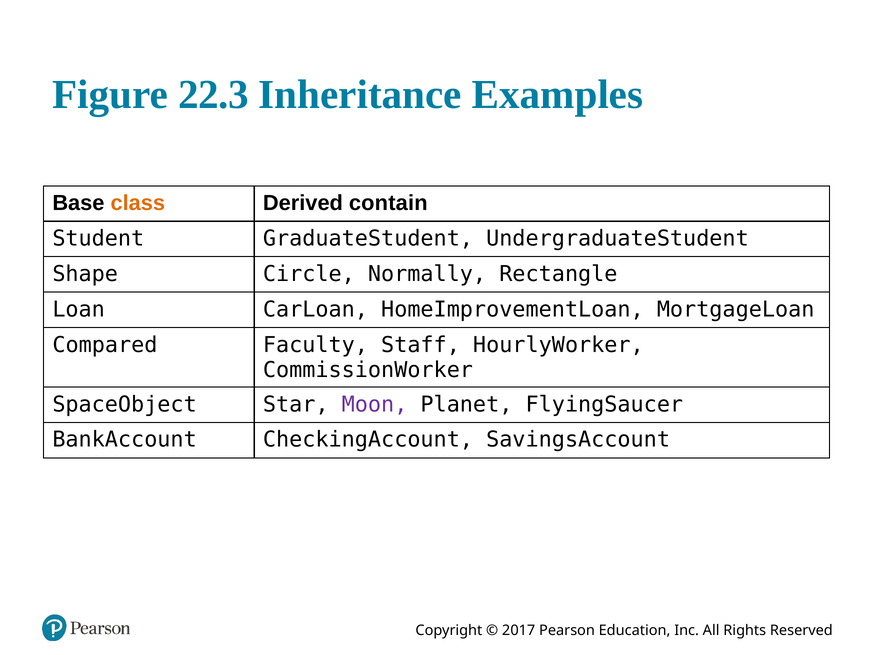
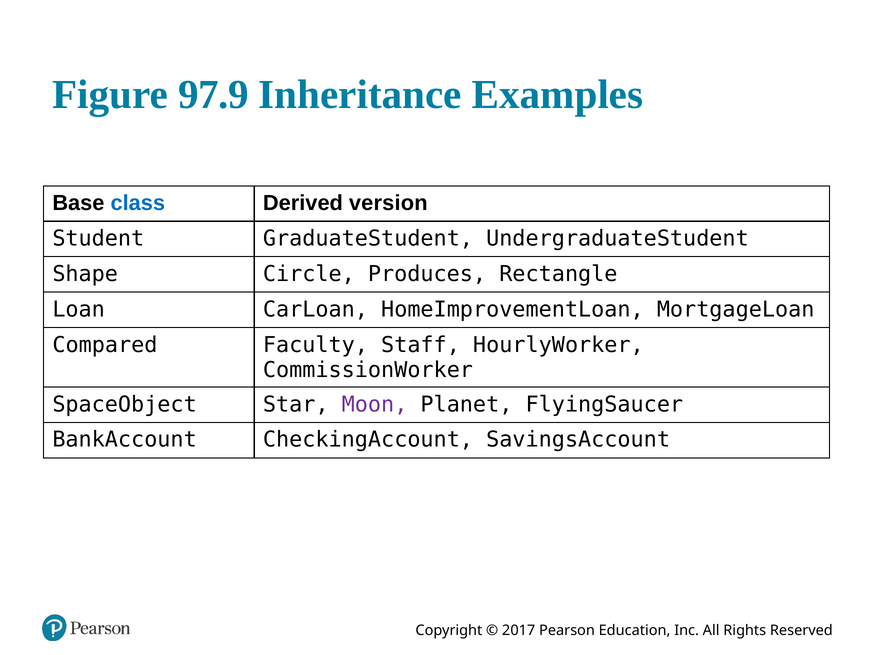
22.3: 22.3 -> 97.9 (213, 95)
class colour: orange -> blue (138, 203)
contain: contain -> version (388, 203)
Normally: Normally -> Produces (427, 274)
